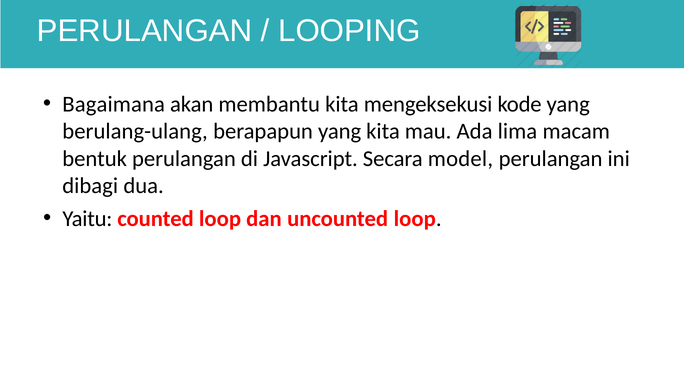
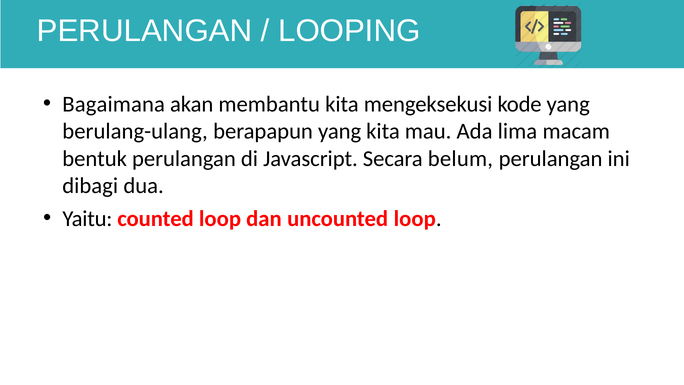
model: model -> belum (460, 159)
